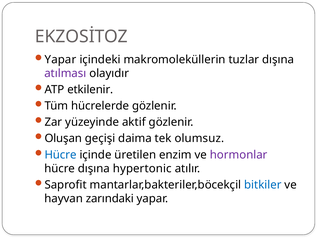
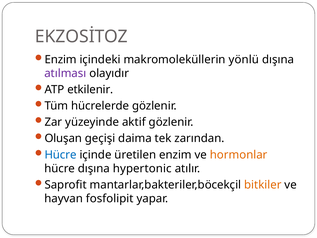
Yapar: Yapar -> Enzim (61, 59)
tuzlar: tuzlar -> yönlü (244, 59)
olumsuz: olumsuz -> zarından (199, 138)
hormonlar colour: purple -> orange (239, 155)
bitkiler colour: blue -> orange (263, 185)
zarındaki: zarındaki -> fosfolipit (110, 198)
